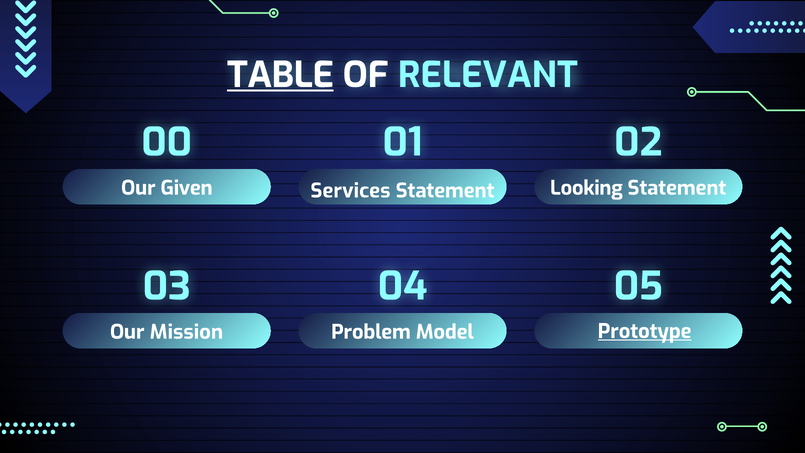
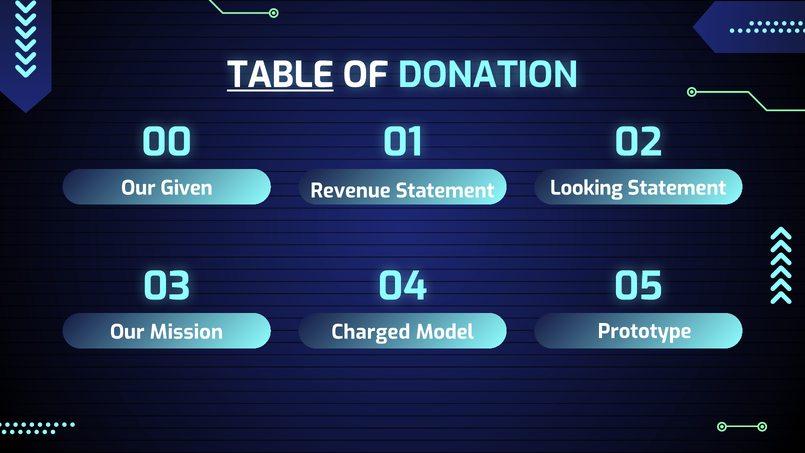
RELEVANT: RELEVANT -> DONATION (488, 75)
Services: Services -> Revenue (351, 191)
Prototype underline: present -> none (645, 331)
Problem: Problem -> Charged (371, 332)
